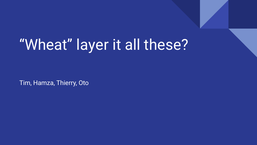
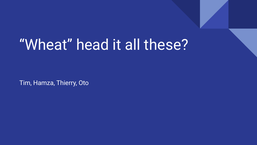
layer: layer -> head (93, 45)
